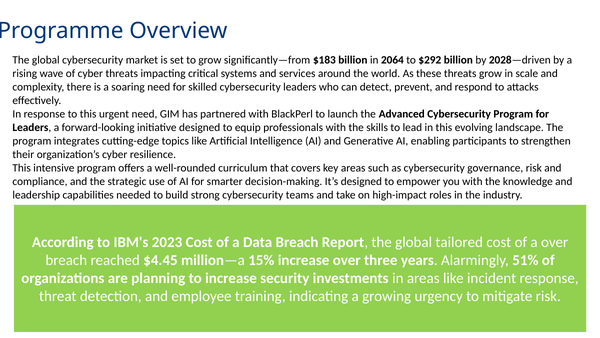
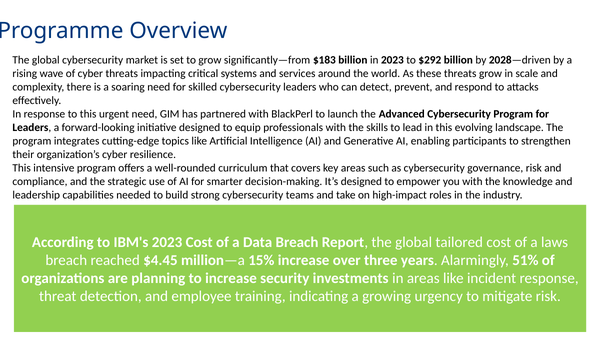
in 2064: 2064 -> 2023 (392, 60)
a over: over -> laws (555, 242)
